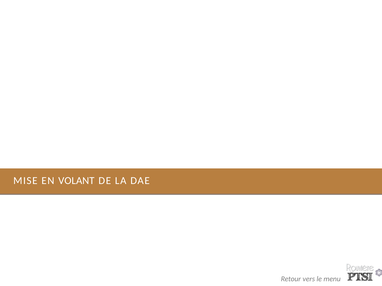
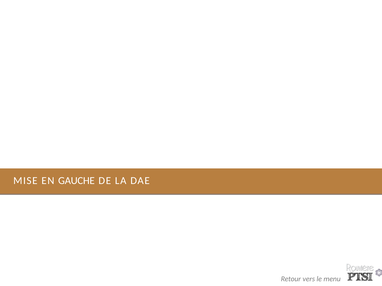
VOLANT: VOLANT -> GAUCHE (76, 181)
